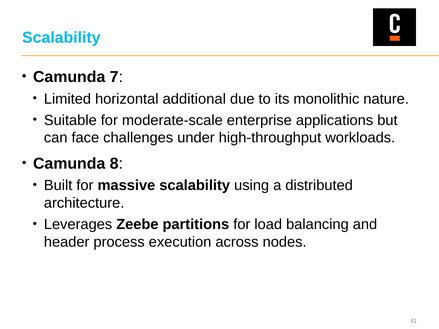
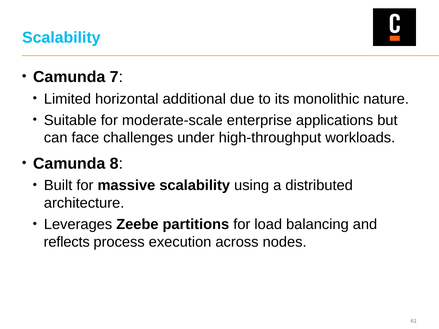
header: header -> reflects (67, 242)
